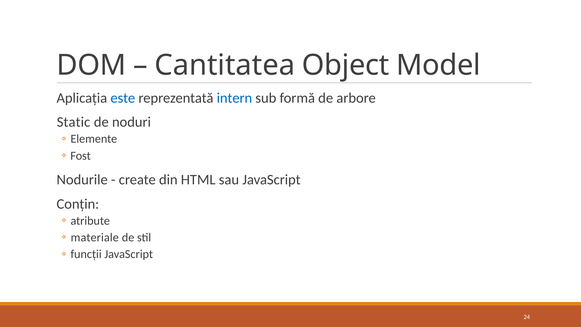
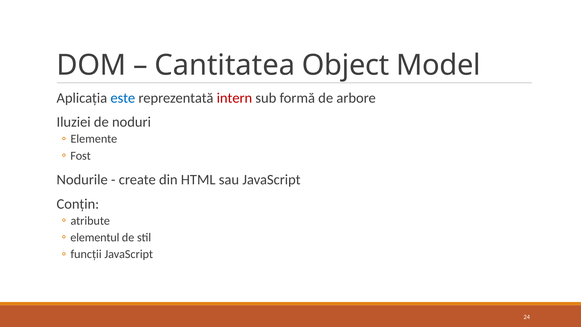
intern colour: blue -> red (234, 98)
Static: Static -> Iluziei (74, 122)
materiale: materiale -> elementul (95, 237)
